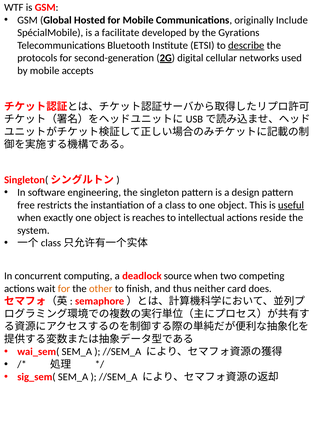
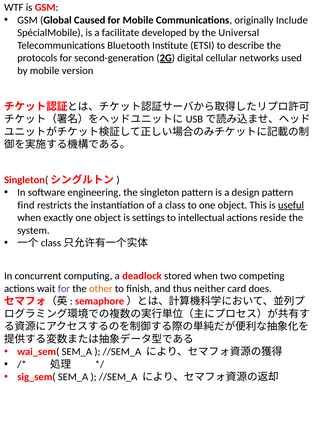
Hosted: Hosted -> Caused (90, 20)
Gyrations: Gyrations -> Universal (239, 33)
describe underline: present -> none (246, 45)
accepts: accepts -> version (78, 71)
free: free -> find (26, 205)
reaches: reaches -> settings (148, 218)
source: source -> stored (178, 276)
for colour: orange -> purple (64, 289)
